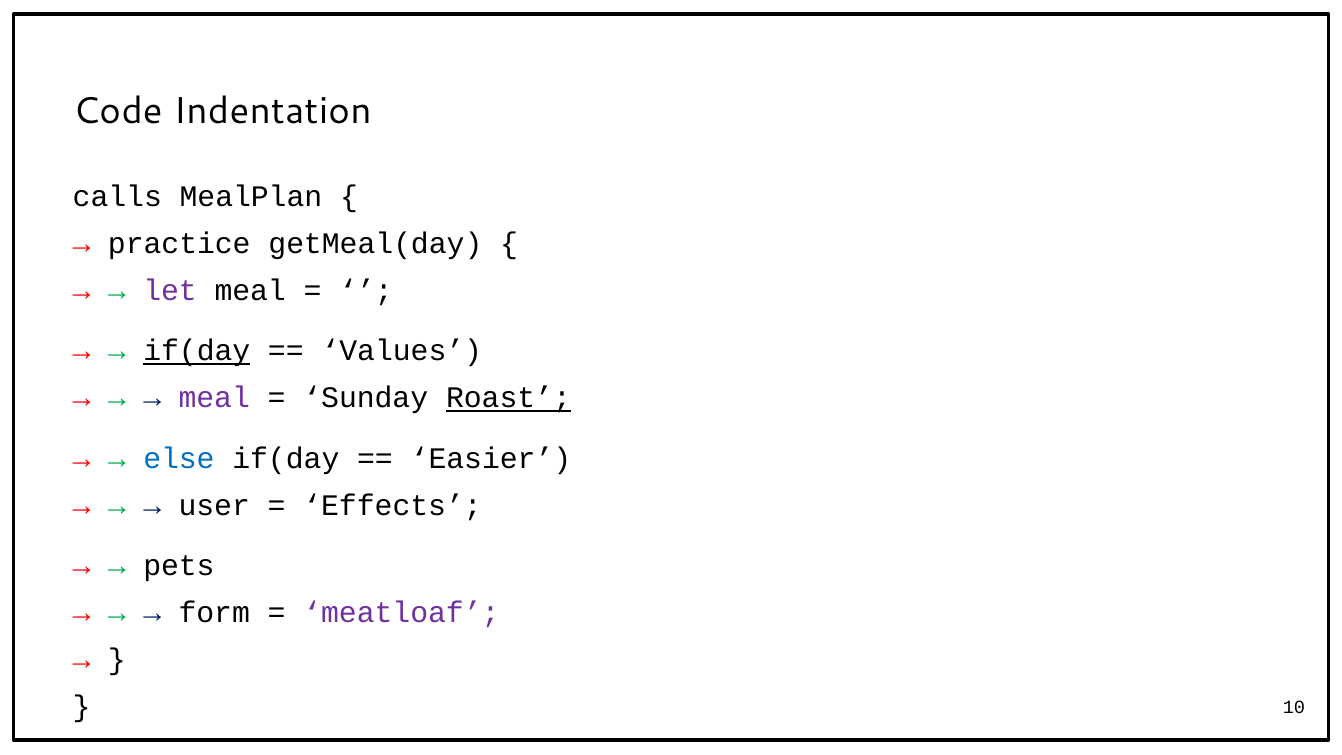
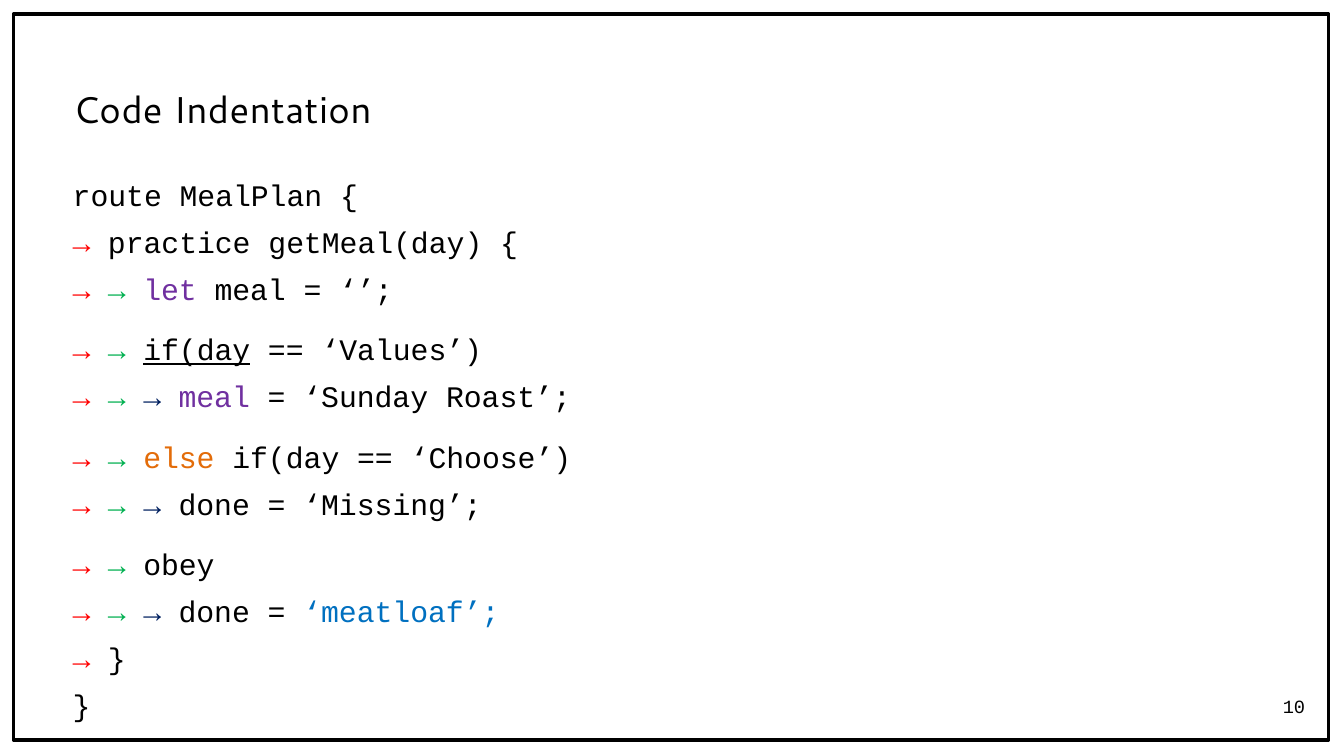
calls: calls -> route (117, 197)
Roast underline: present -> none (508, 398)
else colour: blue -> orange (179, 458)
Easier: Easier -> Choose (491, 458)
user: user -> done (214, 505)
Effects: Effects -> Missing (393, 505)
pets: pets -> obey (179, 566)
form: form -> done (214, 613)
meatloaf colour: purple -> blue (401, 613)
